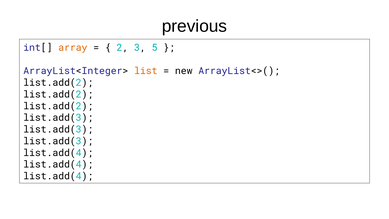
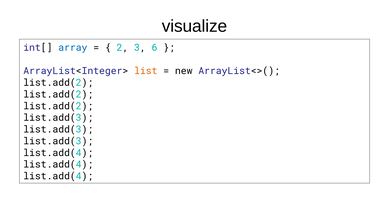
previous: previous -> visualize (195, 26)
array colour: orange -> blue (73, 48)
5: 5 -> 6 (155, 48)
